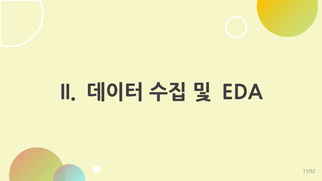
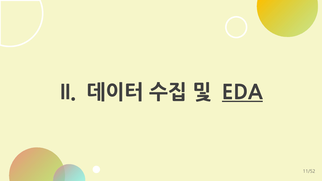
EDA underline: none -> present (242, 93)
